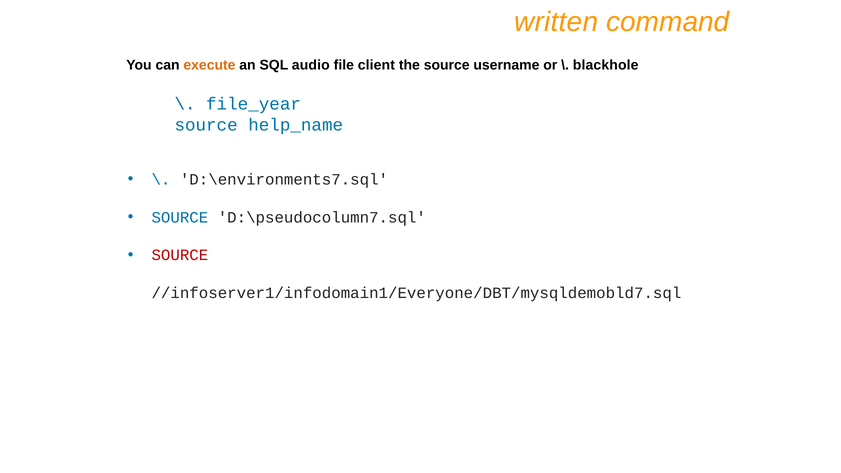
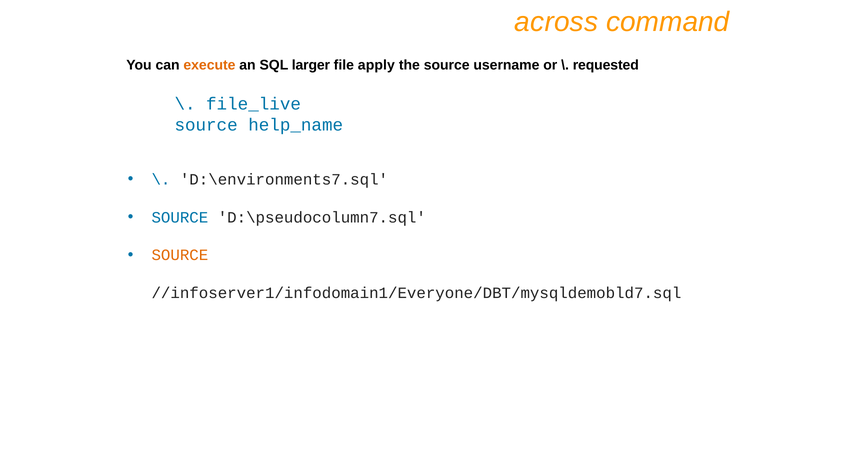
written: written -> across (556, 22)
audio: audio -> larger (311, 65)
client: client -> apply (376, 65)
blackhole: blackhole -> requested (606, 65)
file_year: file_year -> file_live (254, 104)
SOURCE colour: red -> orange (180, 255)
